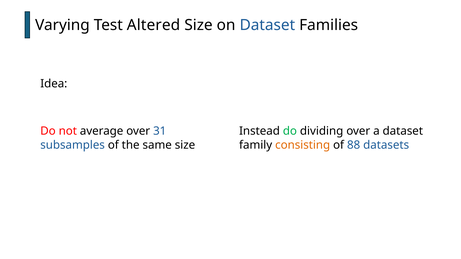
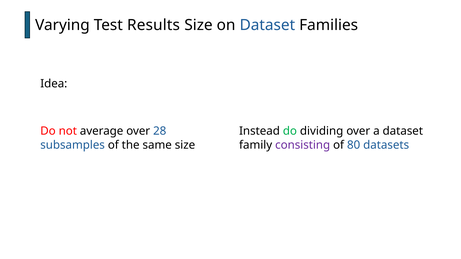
Altered: Altered -> Results (153, 25)
31: 31 -> 28 (160, 131)
consisting colour: orange -> purple (303, 145)
88: 88 -> 80 (354, 145)
